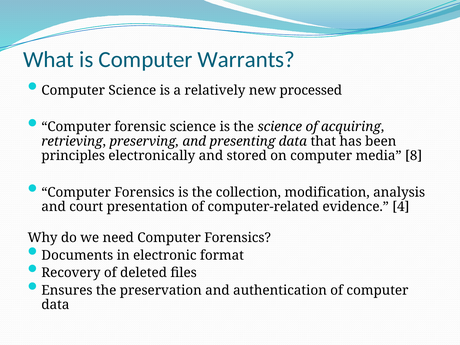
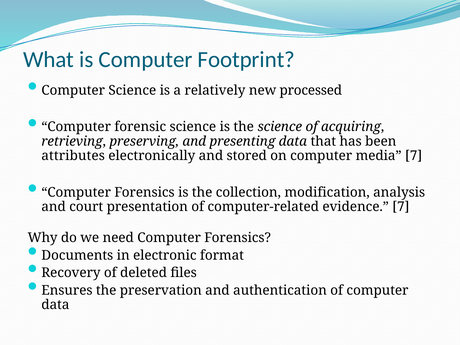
Warrants: Warrants -> Footprint (246, 60)
principles: principles -> attributes (73, 156)
media 8: 8 -> 7 (414, 156)
evidence 4: 4 -> 7 (401, 207)
